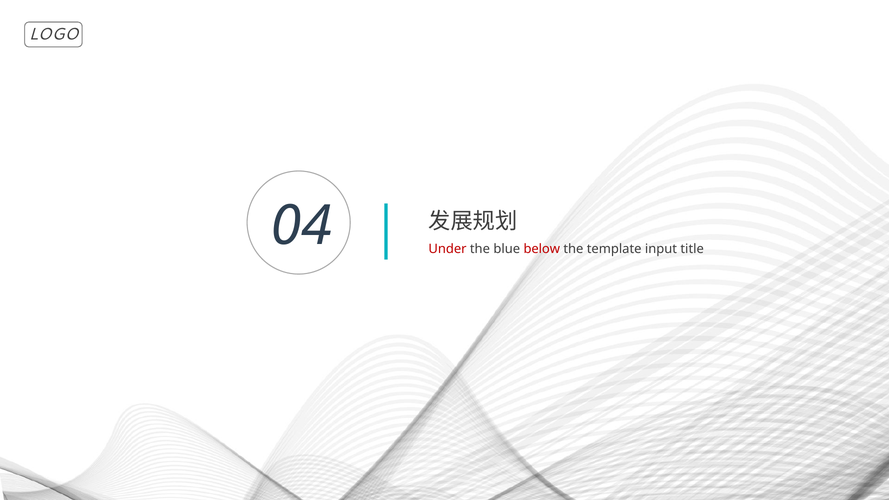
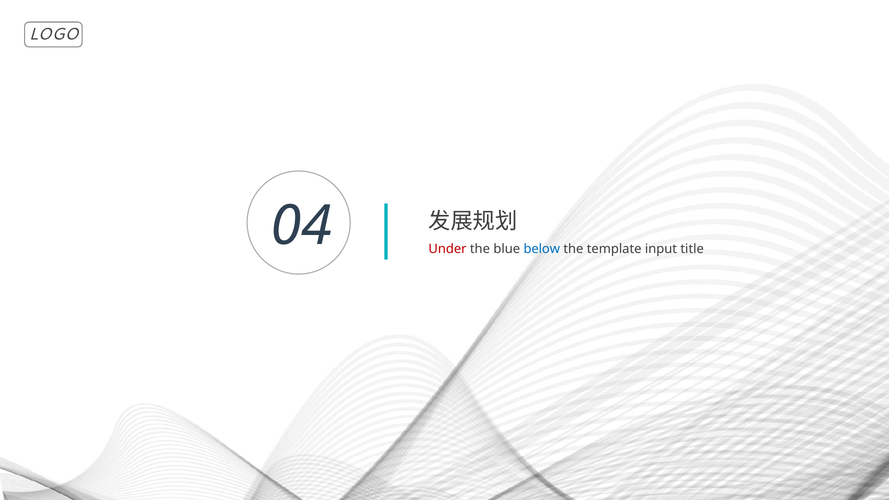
below colour: red -> blue (542, 249)
